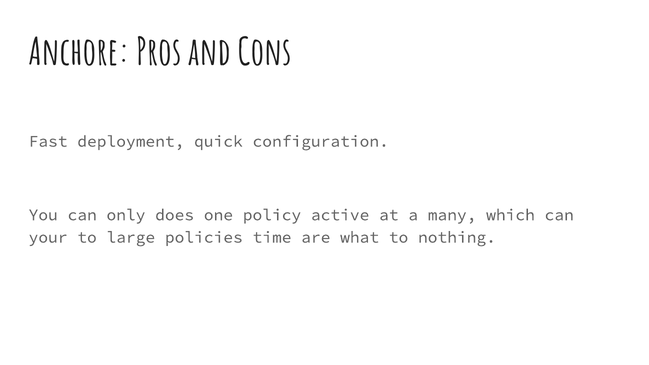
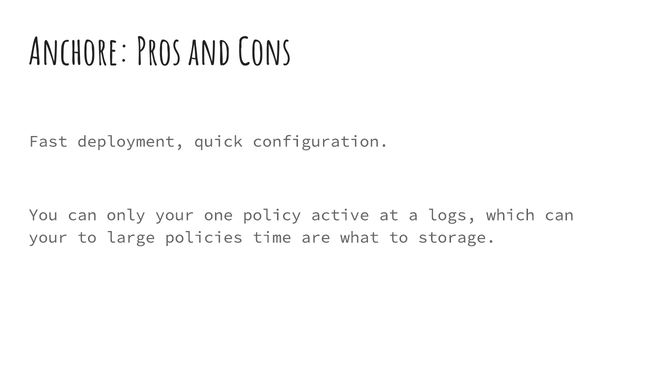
only does: does -> your (175, 215)
many: many -> logs (452, 215)
nothing: nothing -> storage (457, 237)
